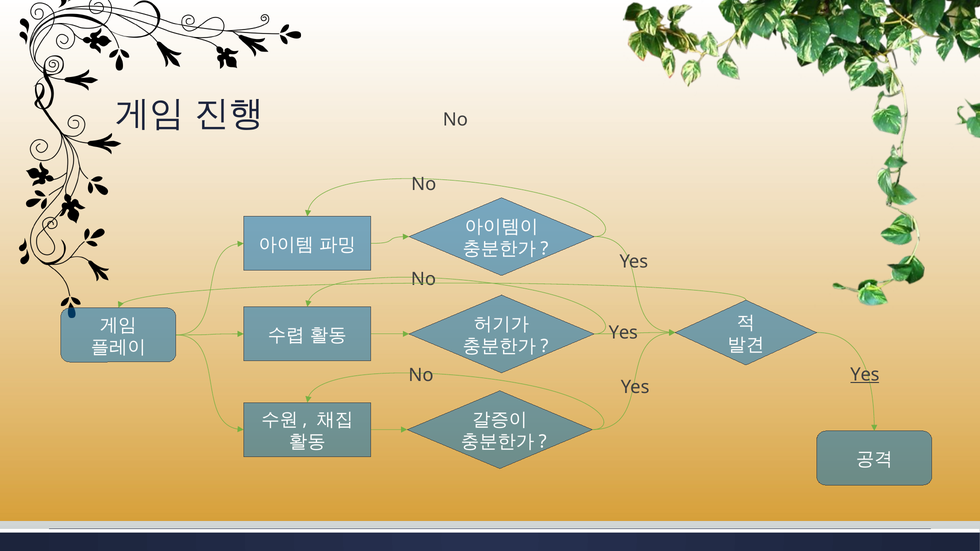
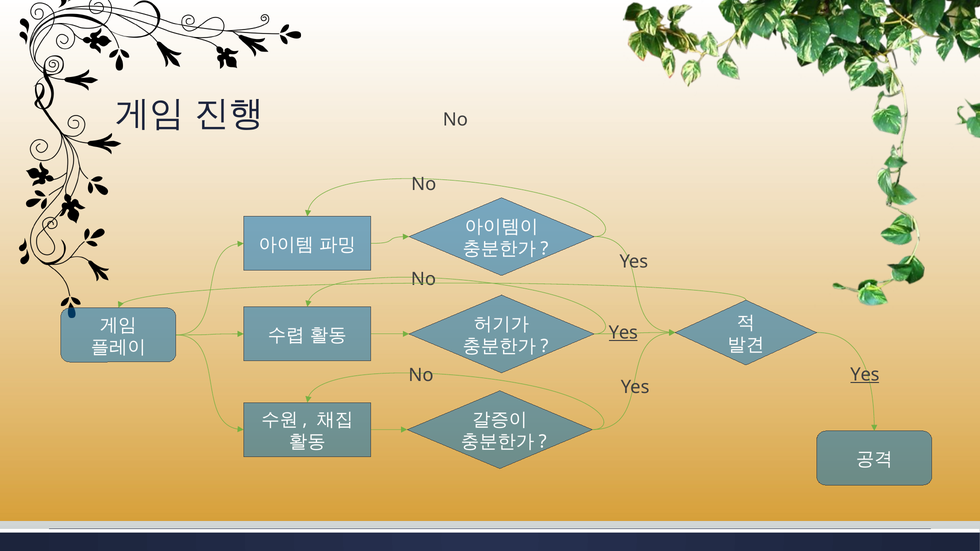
Yes underline: none -> present (623, 333)
